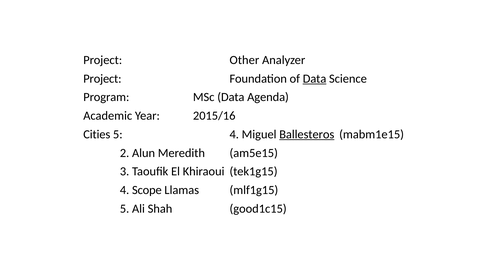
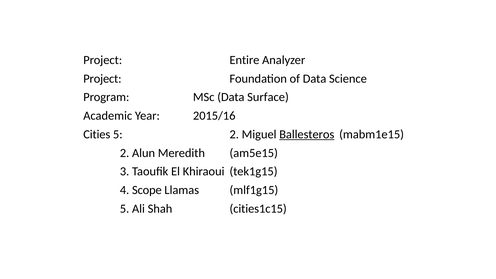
Other: Other -> Entire (244, 60)
Data underline: present -> none (315, 79)
Agenda: Agenda -> Surface (268, 97)
5 4: 4 -> 2 (234, 134)
good1c15: good1c15 -> cities1c15 (258, 209)
